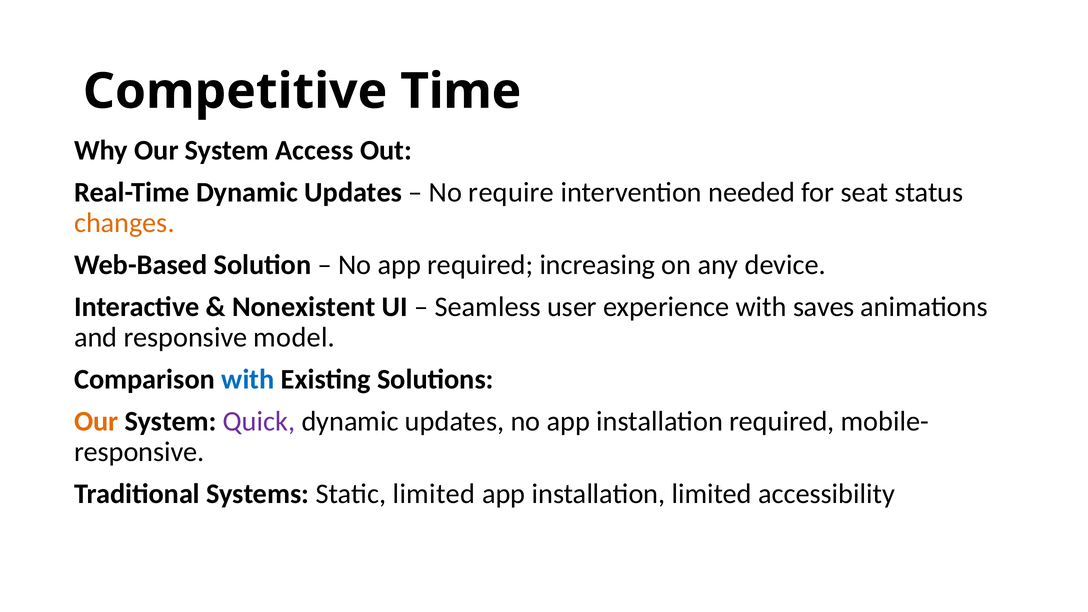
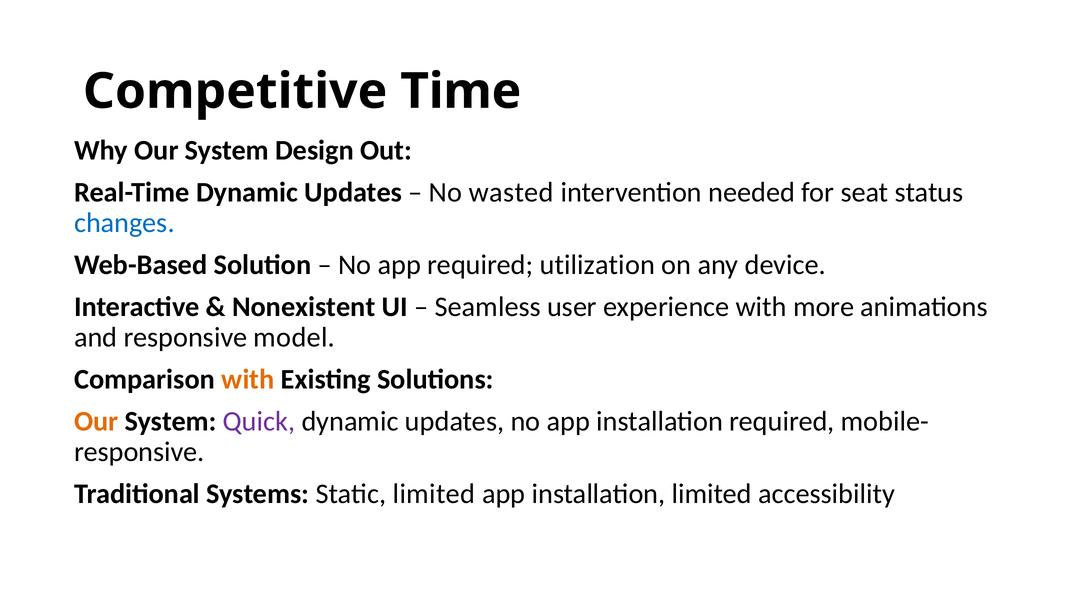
Access: Access -> Design (314, 151)
require: require -> wasted (511, 192)
changes colour: orange -> blue (124, 223)
increasing: increasing -> utilization (597, 265)
saves: saves -> more (824, 307)
with colour: blue -> orange (248, 379)
